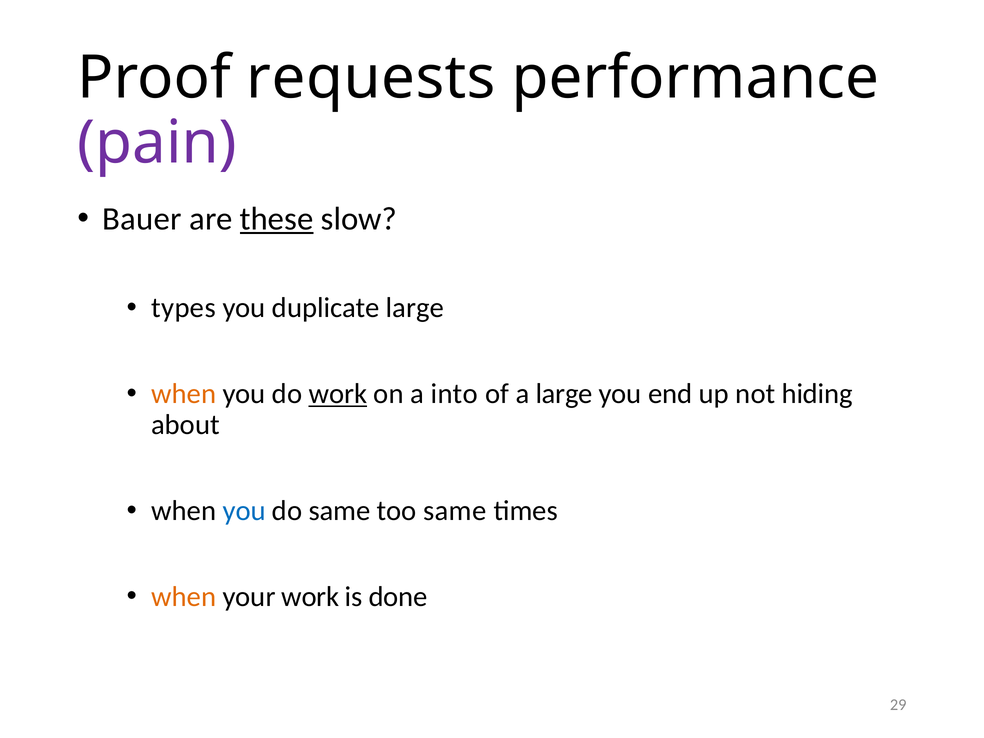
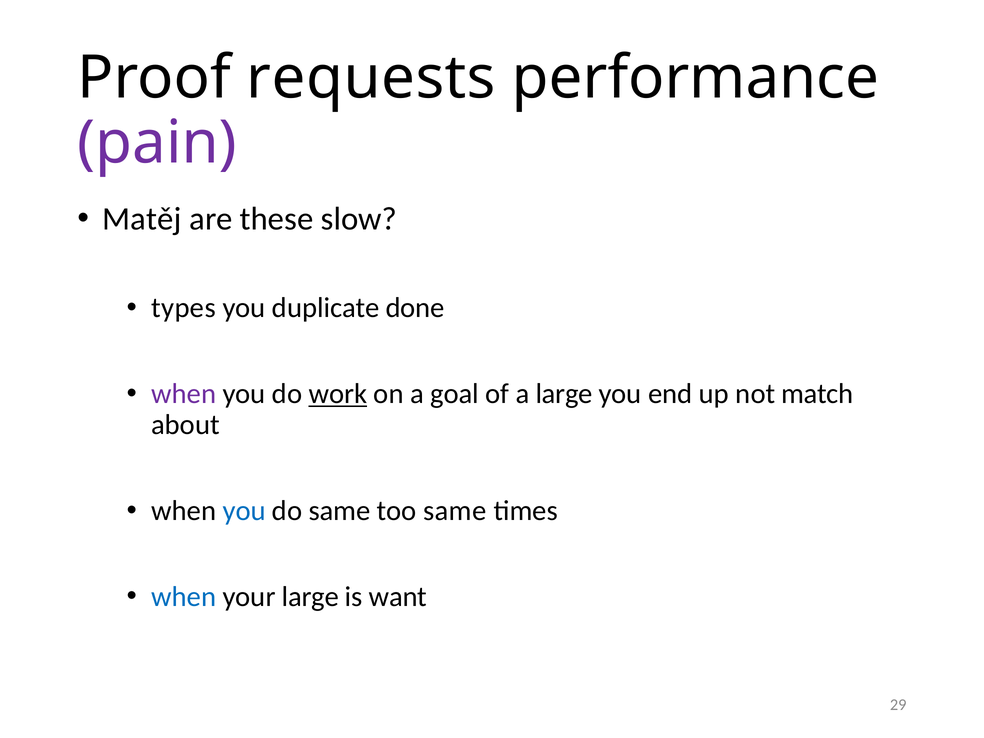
Bauer: Bauer -> Matěj (142, 219)
these underline: present -> none (277, 219)
duplicate large: large -> done (415, 308)
when colour: orange -> purple (184, 394)
into: into -> goal (455, 394)
hiding: hiding -> match (817, 394)
when colour: orange -> blue (184, 597)
your work: work -> large (310, 597)
done: done -> want (398, 597)
